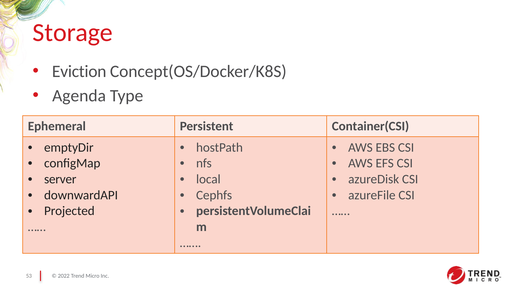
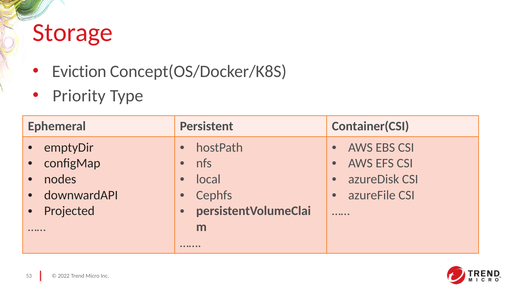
Agenda: Agenda -> Priority (79, 96)
server: server -> nodes (60, 179)
